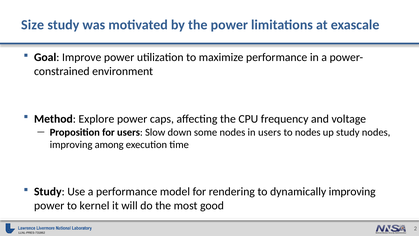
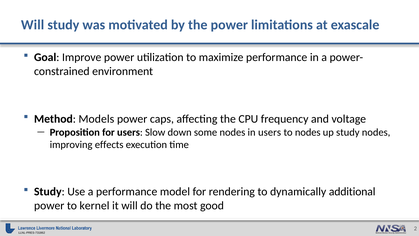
Size: Size -> Will (33, 25)
Explore: Explore -> Models (96, 119)
among: among -> effects (109, 145)
dynamically improving: improving -> additional (352, 192)
